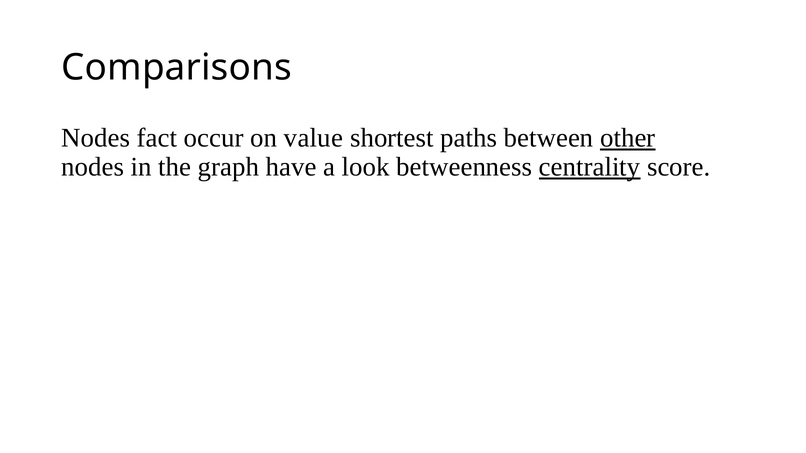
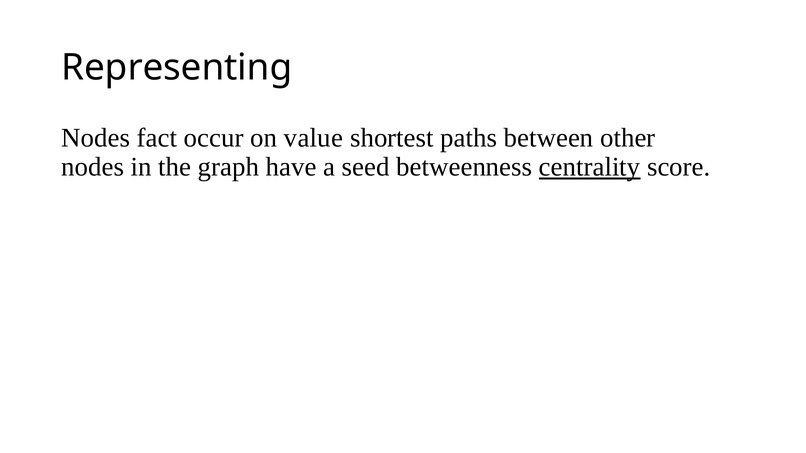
Comparisons: Comparisons -> Representing (177, 68)
other underline: present -> none (628, 138)
look: look -> seed (366, 167)
